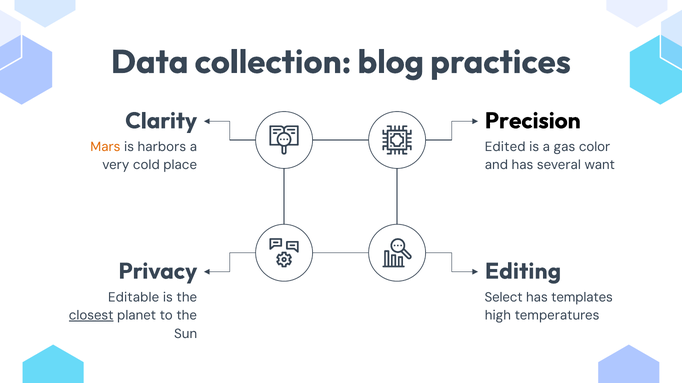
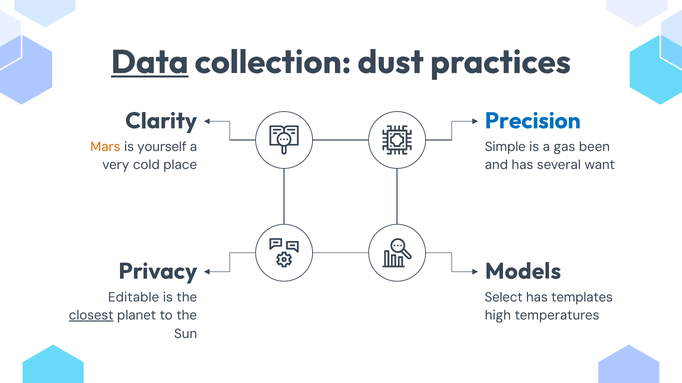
Data underline: none -> present (150, 62)
blog: blog -> dust (391, 62)
Precision colour: black -> blue (533, 121)
harbors: harbors -> yourself (162, 147)
Edited: Edited -> Simple (505, 147)
color: color -> been (594, 147)
Editing: Editing -> Models (523, 272)
